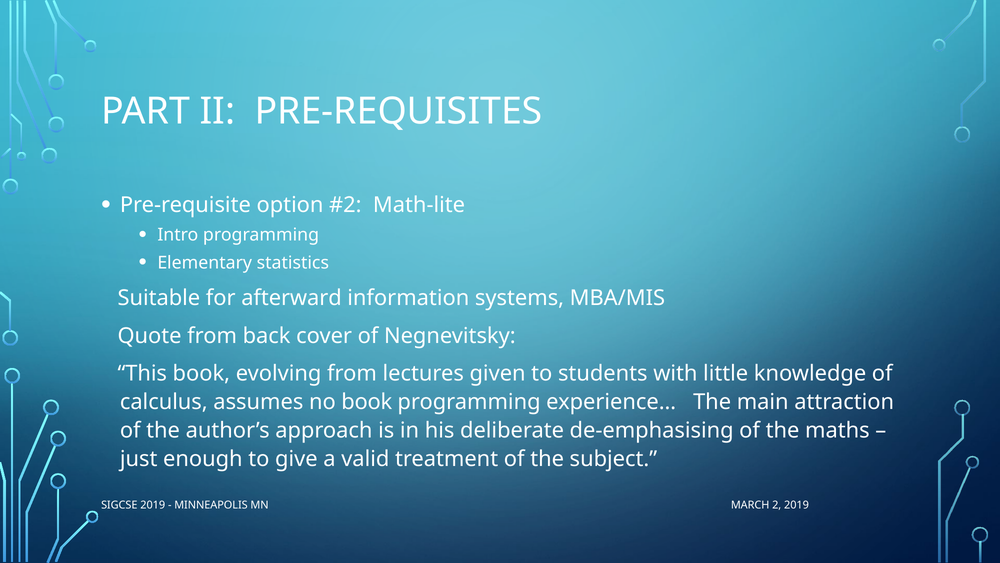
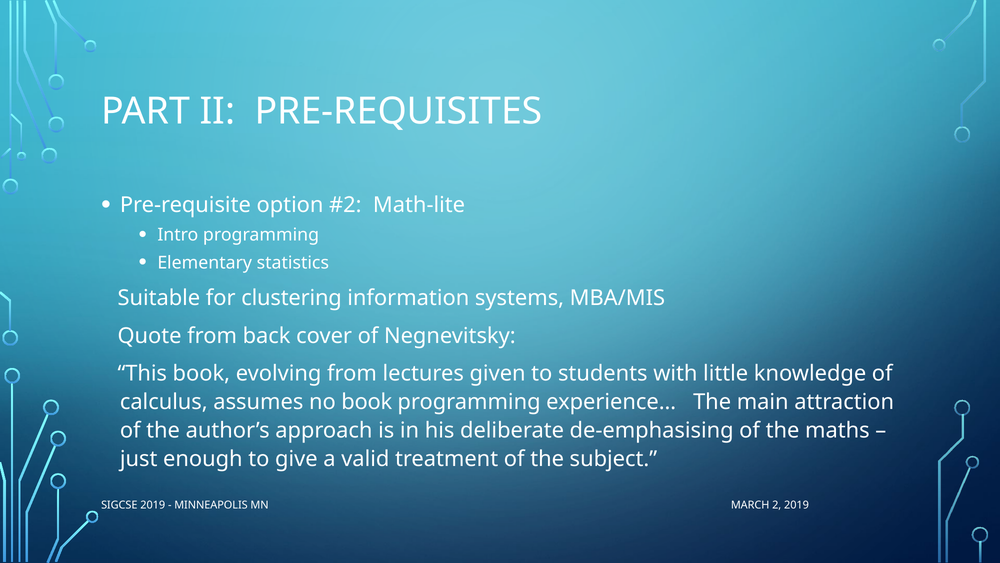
afterward: afterward -> clustering (292, 298)
